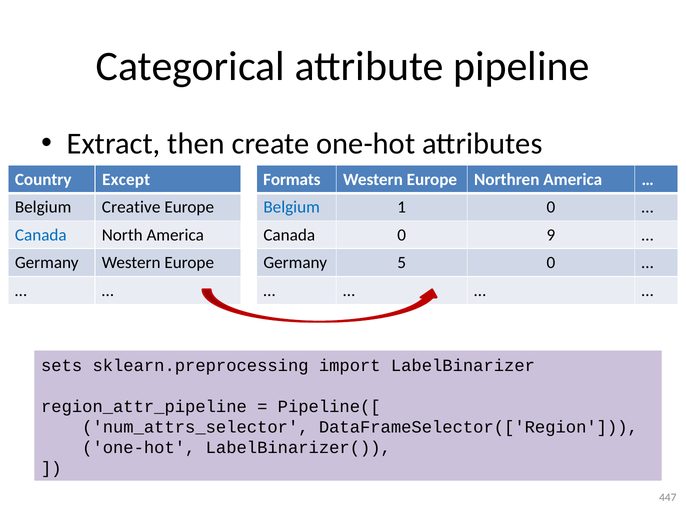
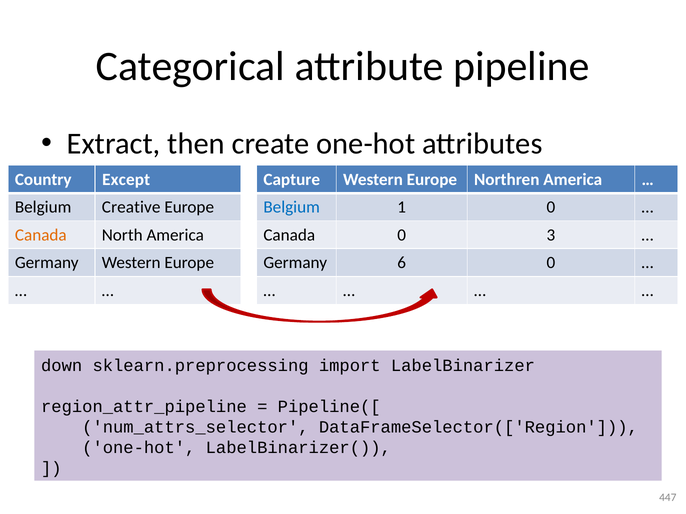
Formats: Formats -> Capture (292, 180)
Canada colour: blue -> orange (41, 235)
9: 9 -> 3 (551, 235)
5: 5 -> 6 (402, 263)
sets: sets -> down (62, 366)
